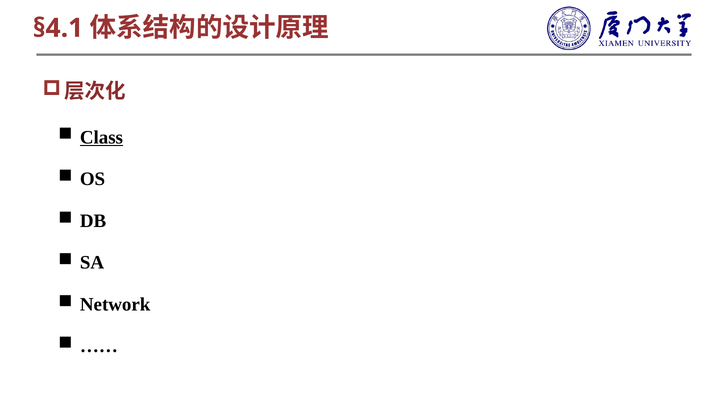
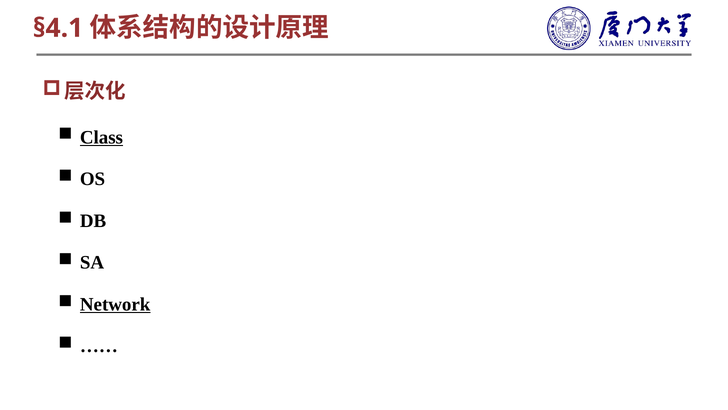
Network underline: none -> present (115, 304)
